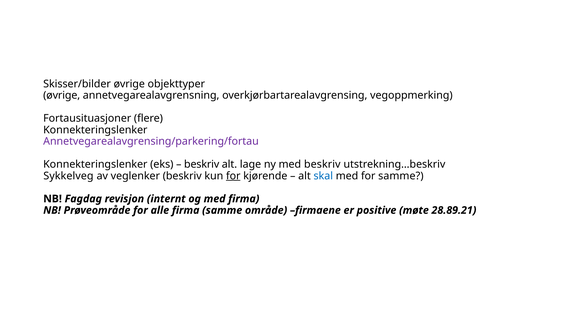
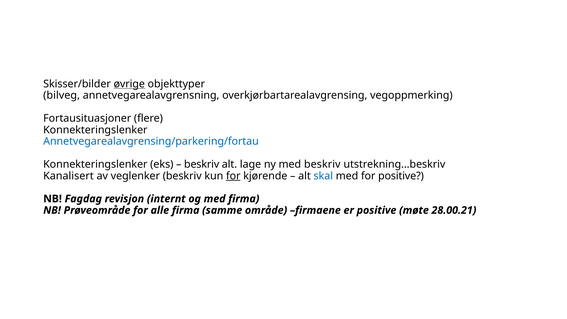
øvrige underline: none -> present (129, 84)
øvrige: øvrige -> bilveg (62, 95)
Annetvegarealavgrensing/parkering/fortau colour: purple -> blue (151, 141)
Sykkelveg: Sykkelveg -> Kanalisert (68, 176)
for samme: samme -> positive (401, 176)
28.89.21: 28.89.21 -> 28.00.21 (454, 210)
